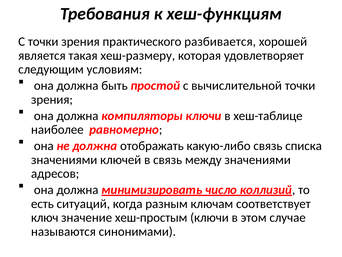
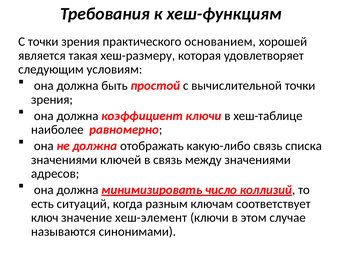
разбивается: разбивается -> основанием (220, 42)
компиляторы: компиляторы -> коэффициент (142, 116)
хеш-простым: хеш-простым -> хеш-элемент (151, 217)
